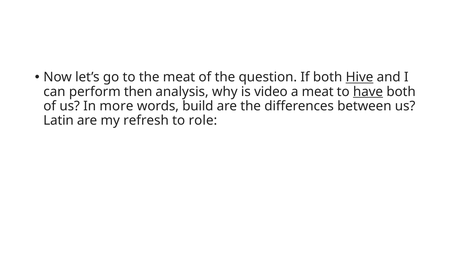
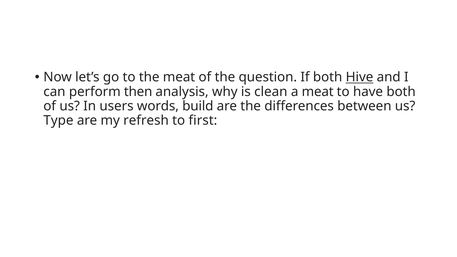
video: video -> clean (271, 92)
have underline: present -> none (368, 92)
more: more -> users (117, 106)
Latin: Latin -> Type (58, 120)
role: role -> first (203, 120)
